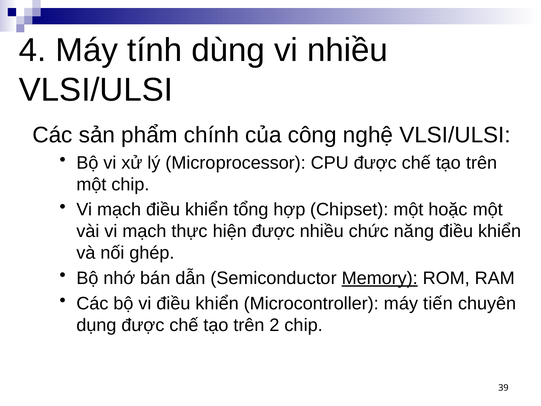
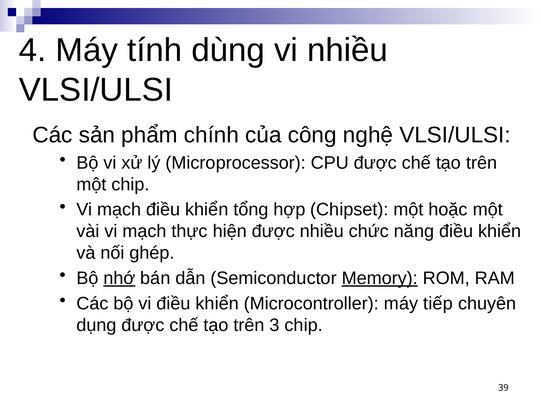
nhớ underline: none -> present (119, 278)
tiến: tiến -> tiếp (438, 303)
2: 2 -> 3 (275, 325)
